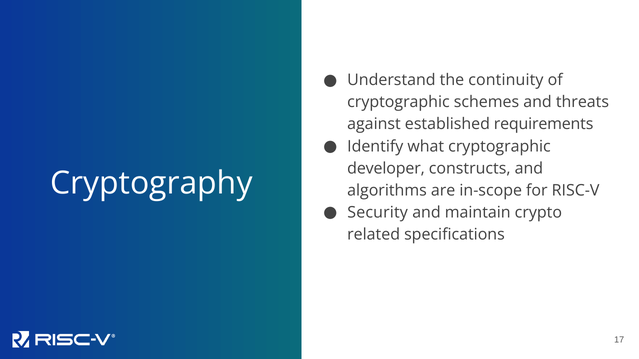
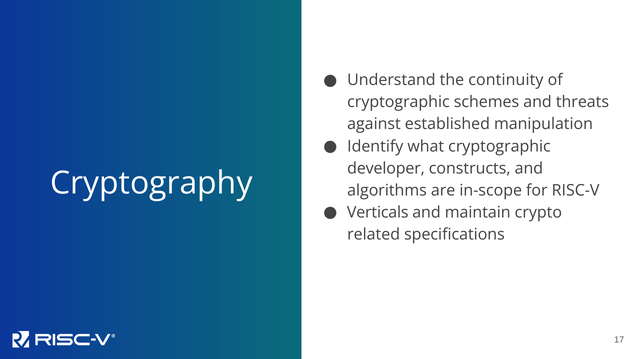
requirements: requirements -> manipulation (544, 124)
Security: Security -> Verticals (378, 213)
